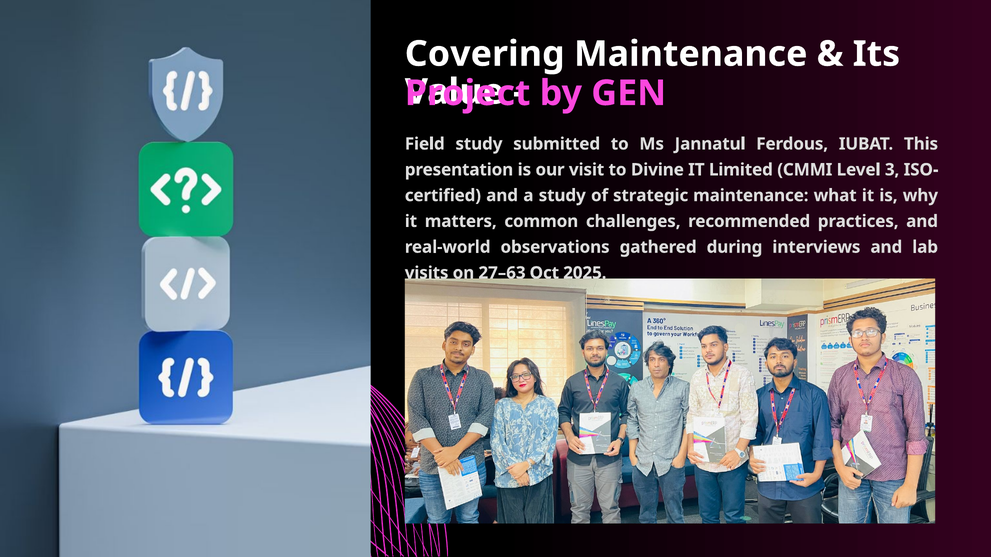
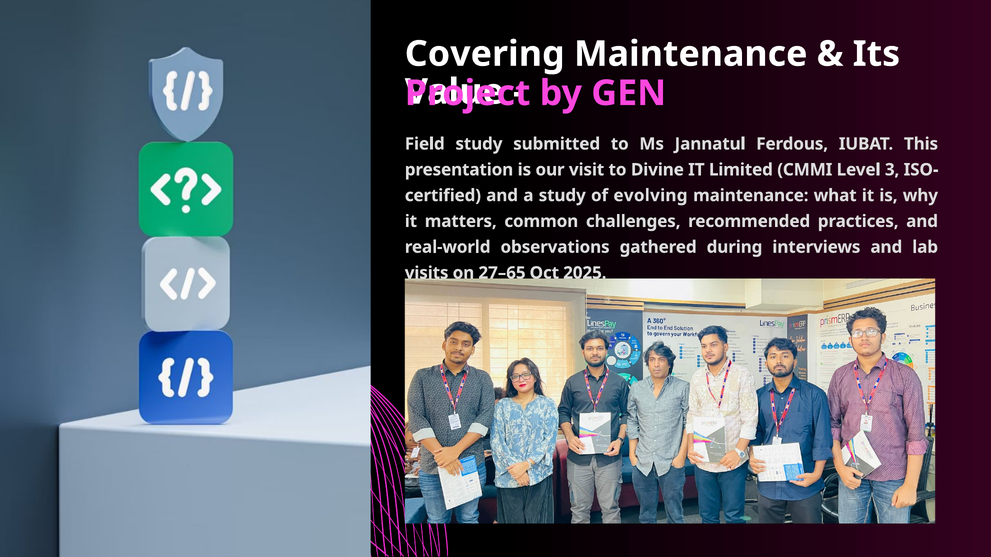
strategic: strategic -> evolving (650, 196)
27–63: 27–63 -> 27–65 (502, 273)
